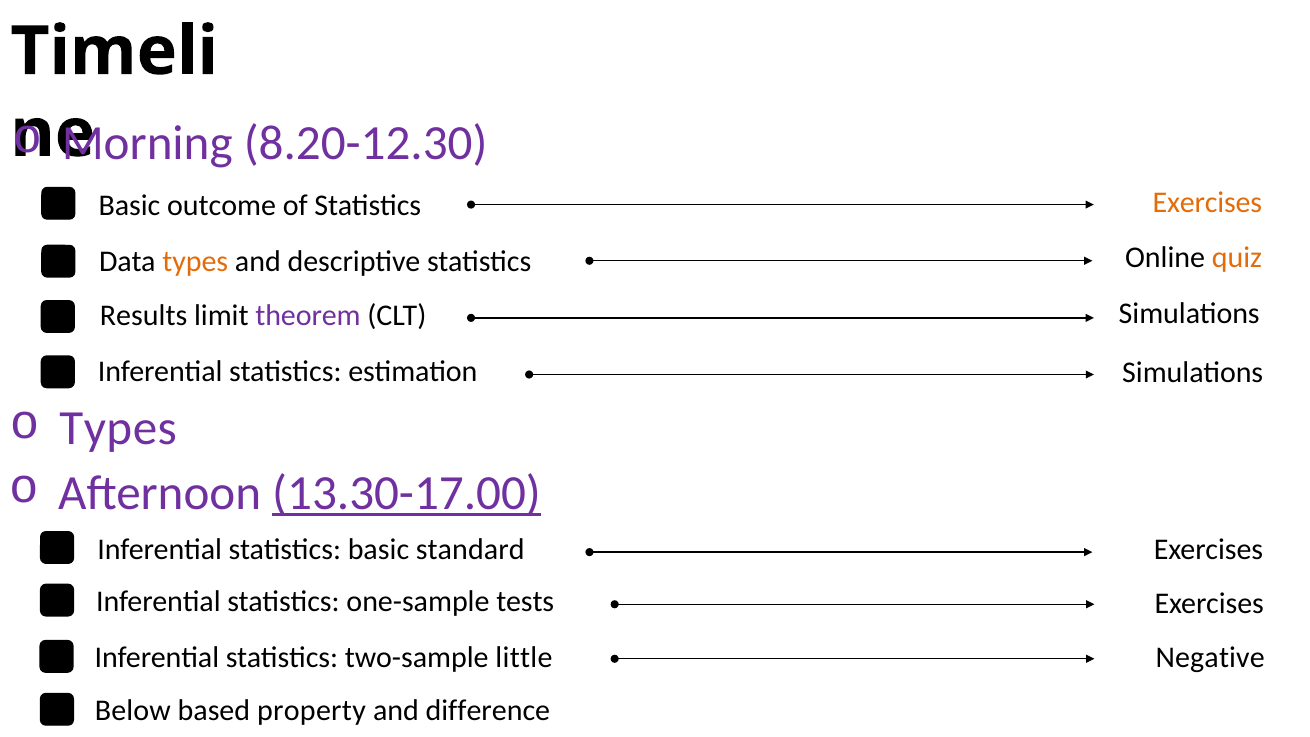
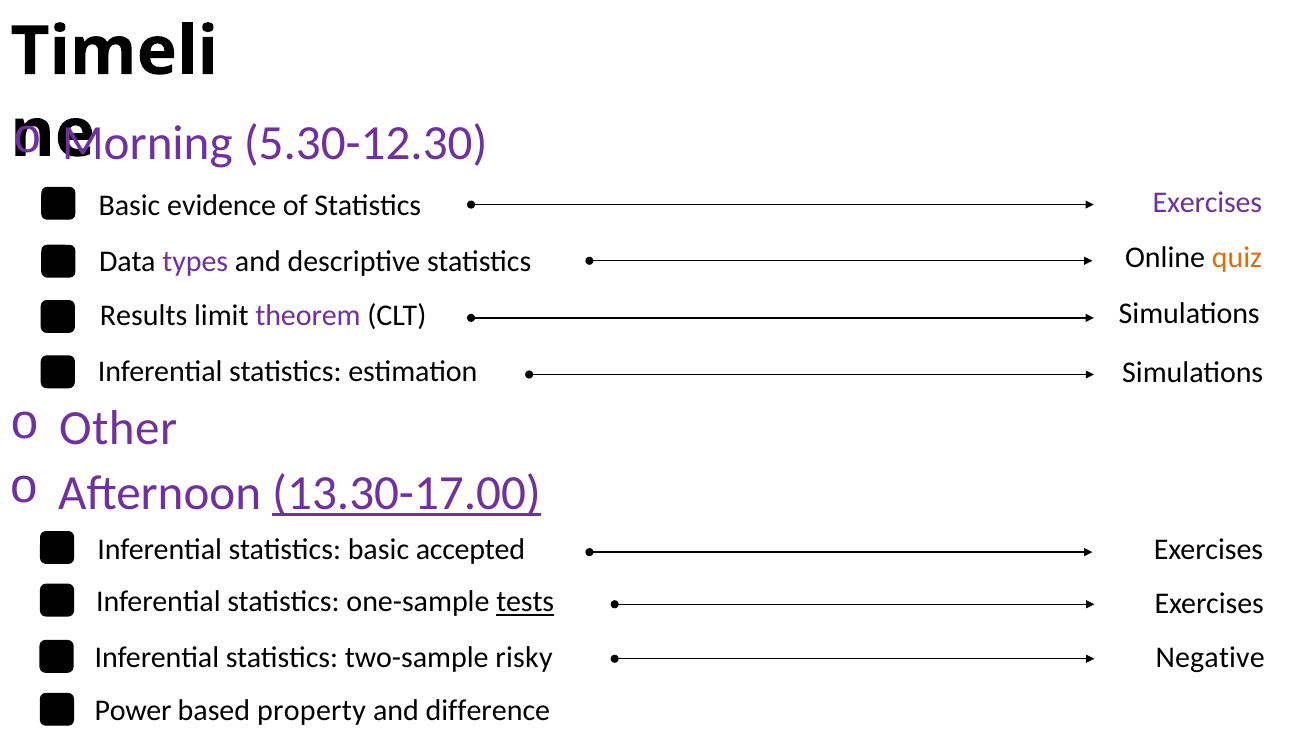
8.20-12.30: 8.20-12.30 -> 5.30-12.30 (366, 143)
outcome: outcome -> evidence (222, 206)
Exercises colour: orange -> purple (1207, 203)
types colour: orange -> purple (195, 261)
Types: Types -> Other (118, 429)
standard: standard -> accepted (470, 550)
tests underline: none -> present (525, 602)
little: little -> risky (524, 658)
Below: Below -> Power (133, 711)
